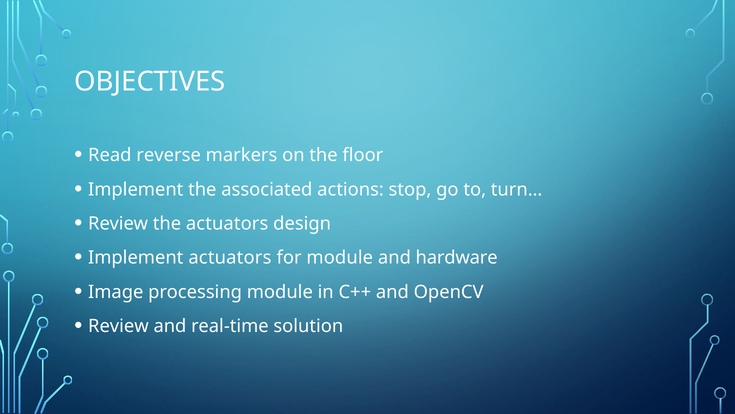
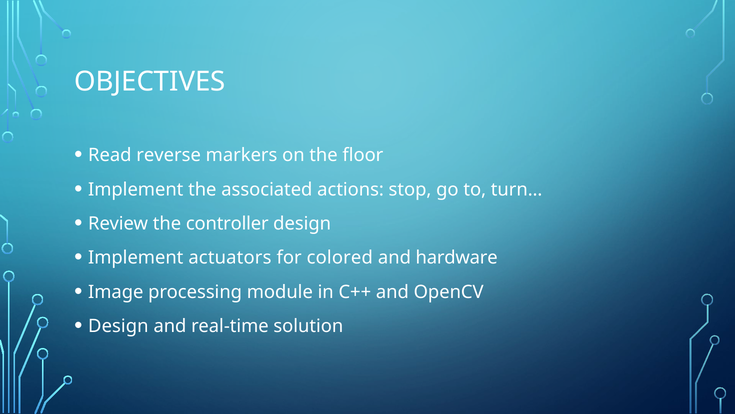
the actuators: actuators -> controller (227, 223)
for module: module -> colored (340, 257)
Review: Review -> Design (118, 326)
